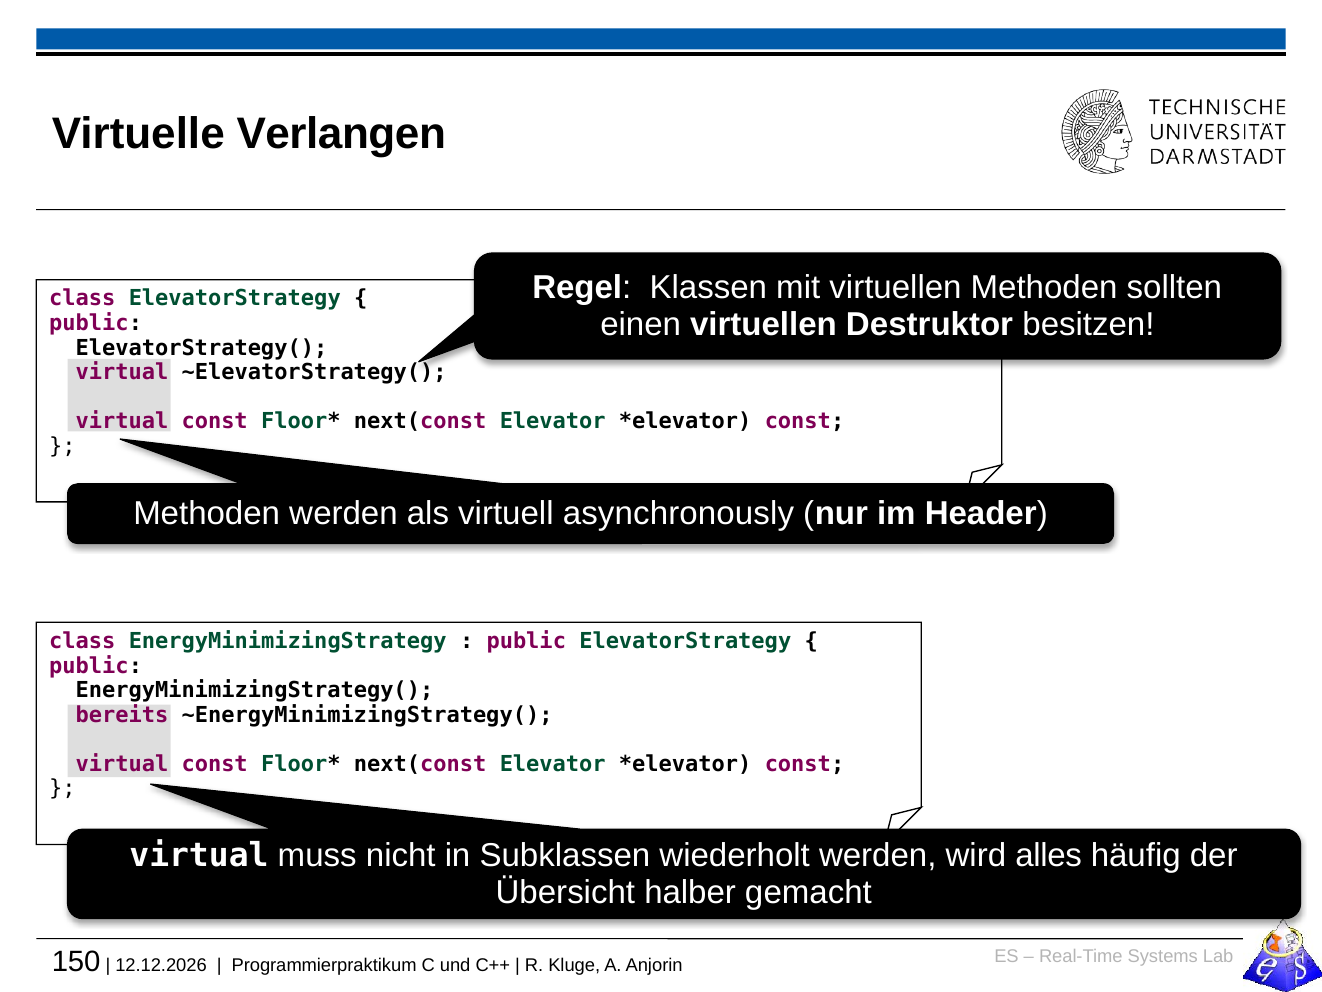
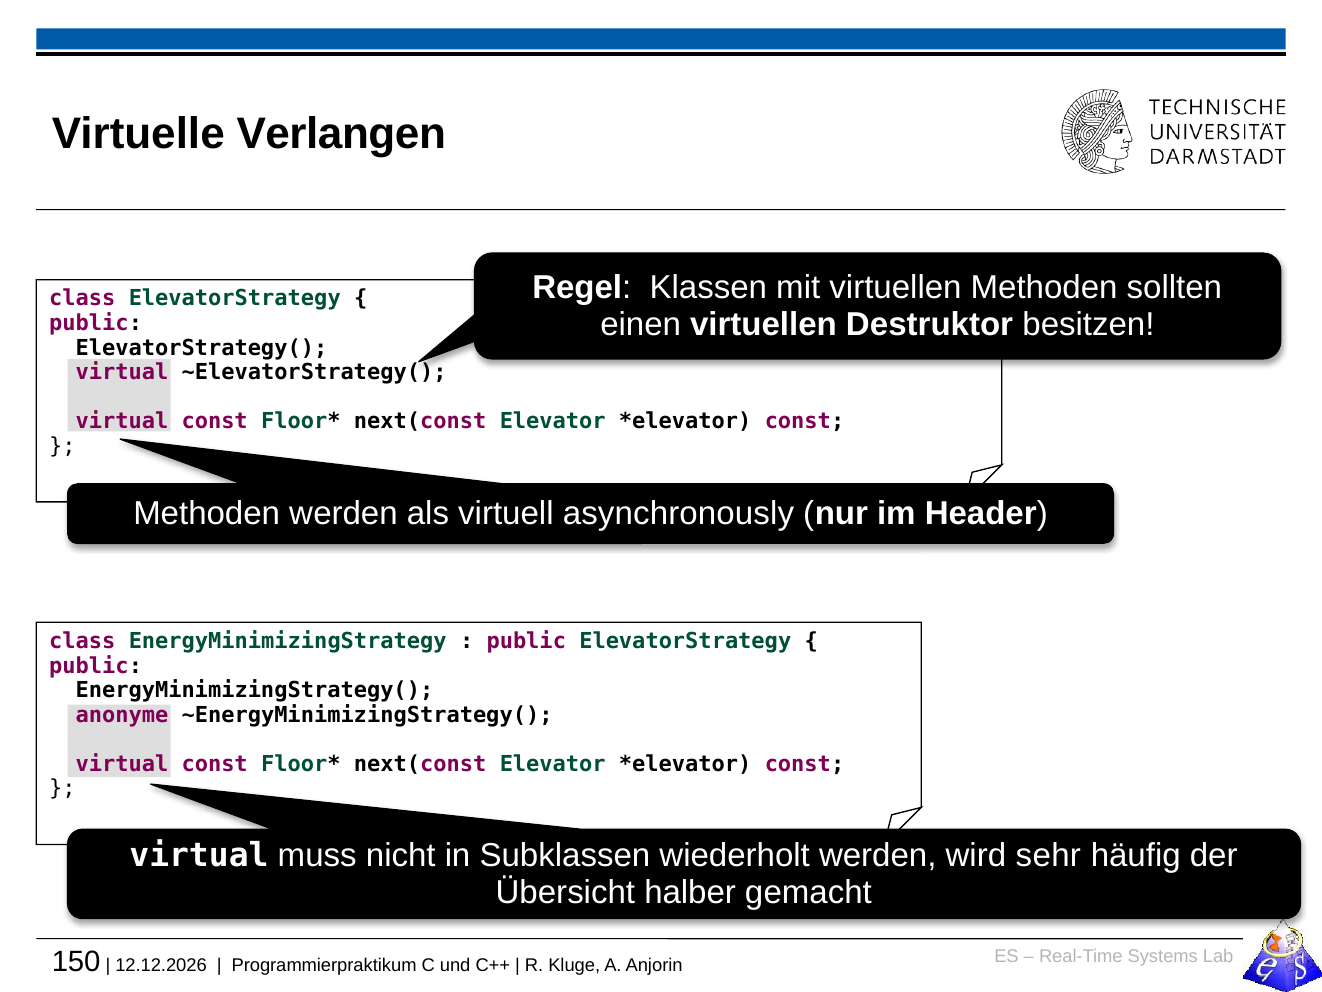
bereits: bereits -> anonyme (122, 715)
alles: alles -> sehr (1048, 855)
